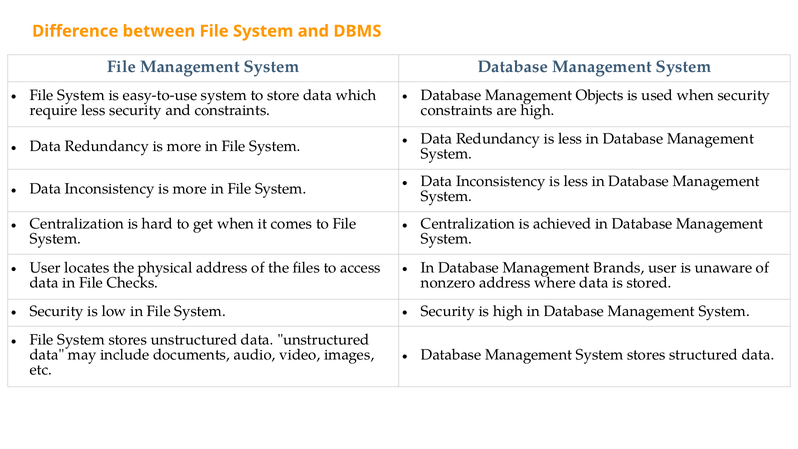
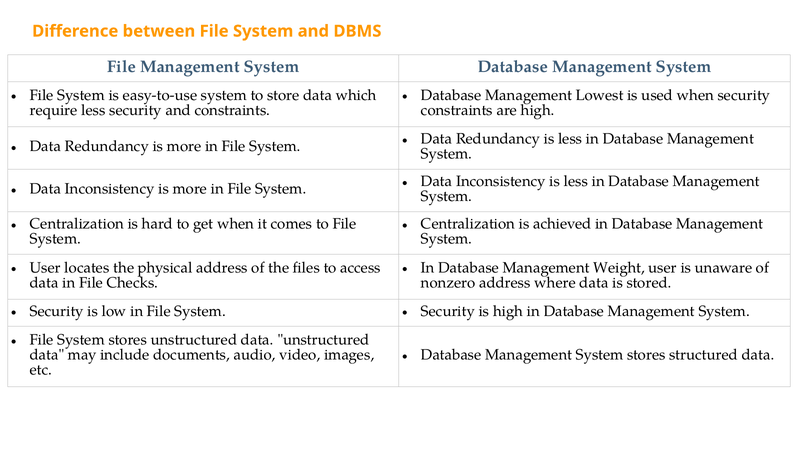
Objects: Objects -> Lowest (600, 95)
Brands: Brands -> Weight (619, 268)
